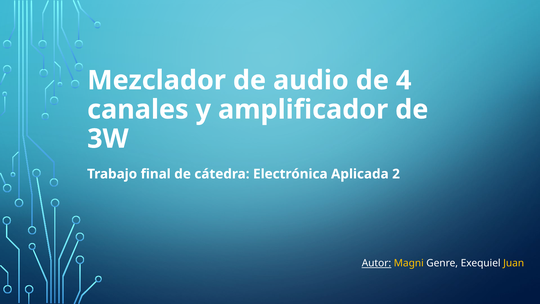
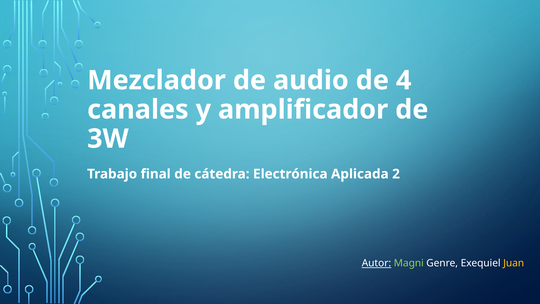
Magni colour: yellow -> light green (409, 263)
